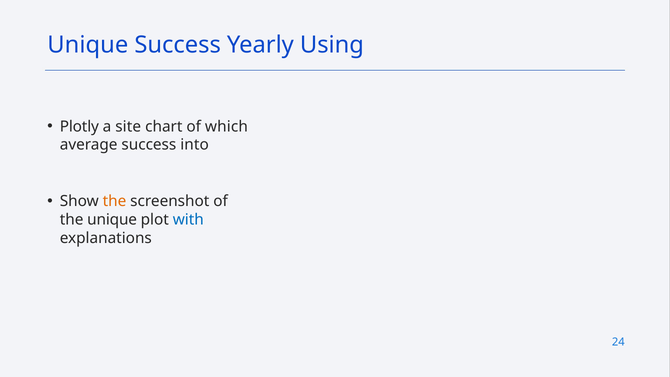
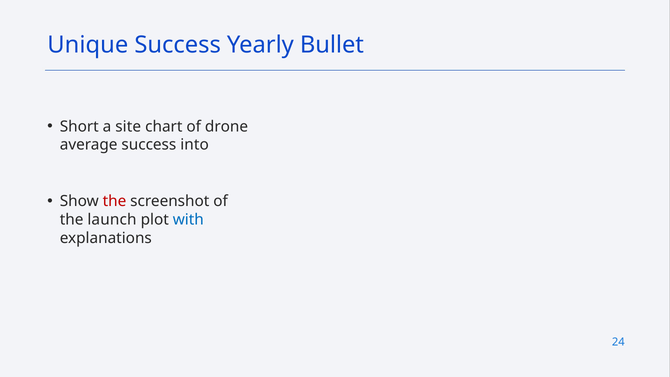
Using: Using -> Bullet (332, 45)
Plotly: Plotly -> Short (79, 126)
which: which -> drone (227, 126)
the colour: orange -> red (115, 201)
the unique: unique -> launch (112, 220)
